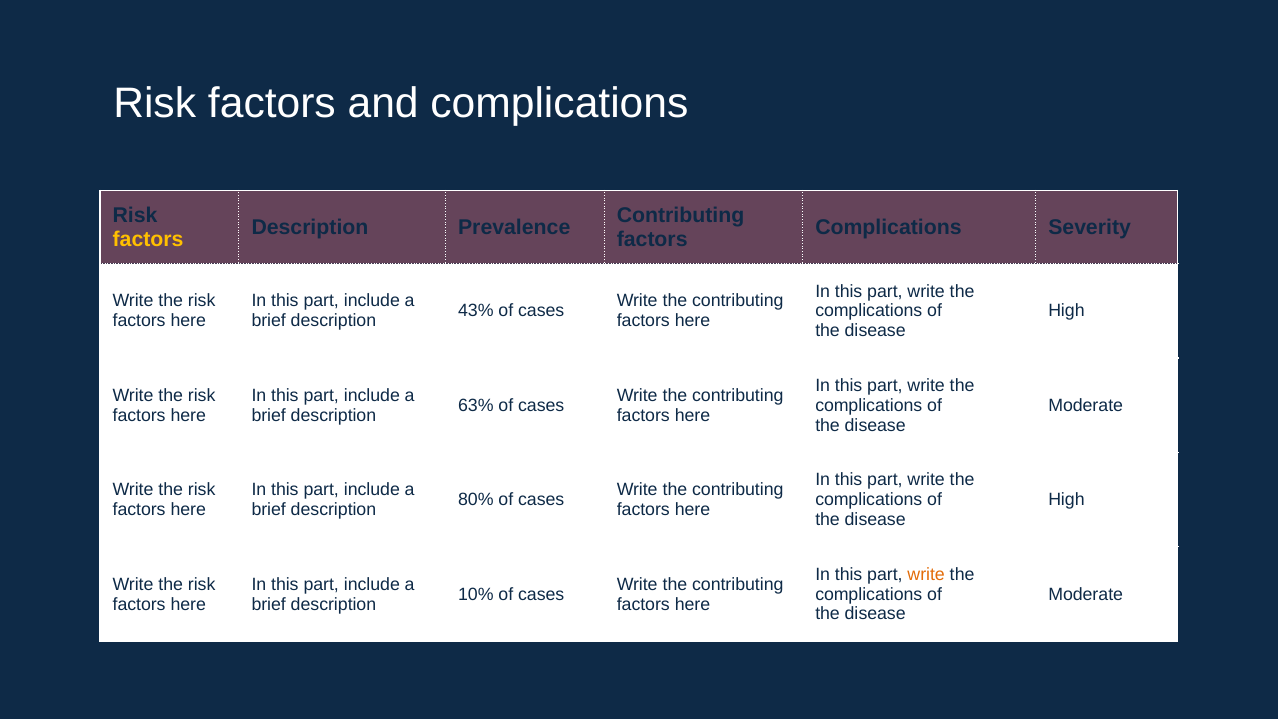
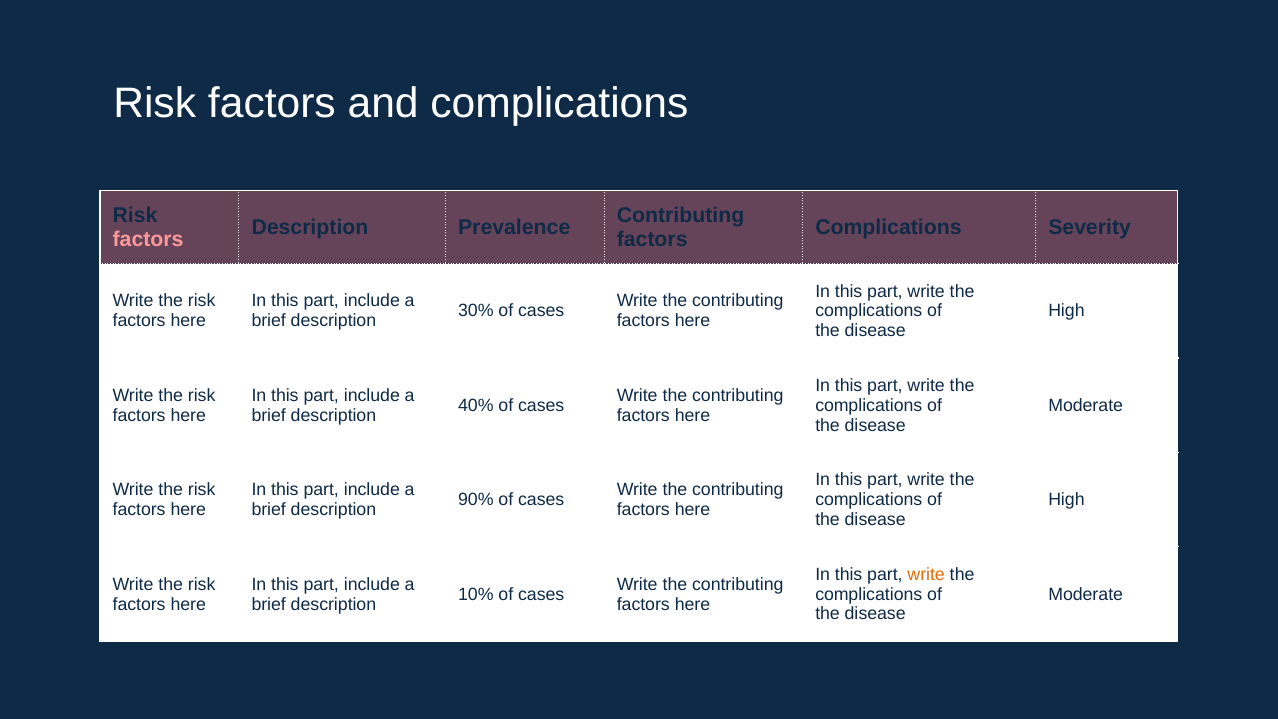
factors colour: yellow -> pink (148, 239)
43%: 43% -> 30% (476, 311)
63%: 63% -> 40% (476, 405)
80%: 80% -> 90% (476, 500)
